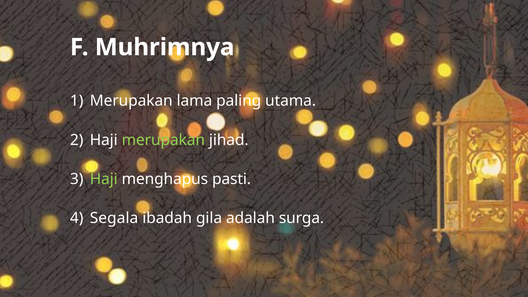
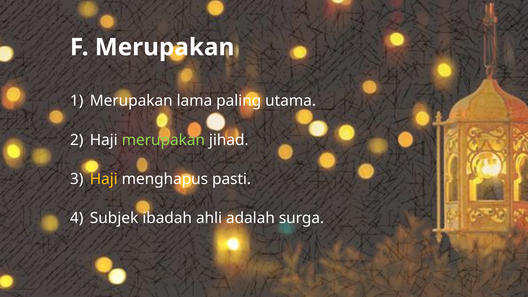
F Muhrimnya: Muhrimnya -> Merupakan (165, 47)
Haji colour: light green -> yellow (104, 179)
Segala: Segala -> Subjek (114, 218)
gila: gila -> ahli (209, 218)
